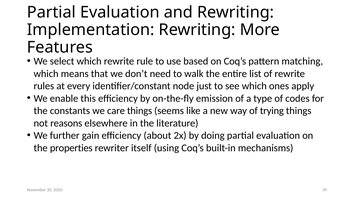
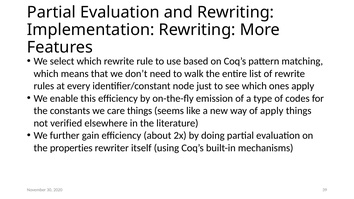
of trying: trying -> apply (272, 111)
reasons: reasons -> verified (66, 123)
